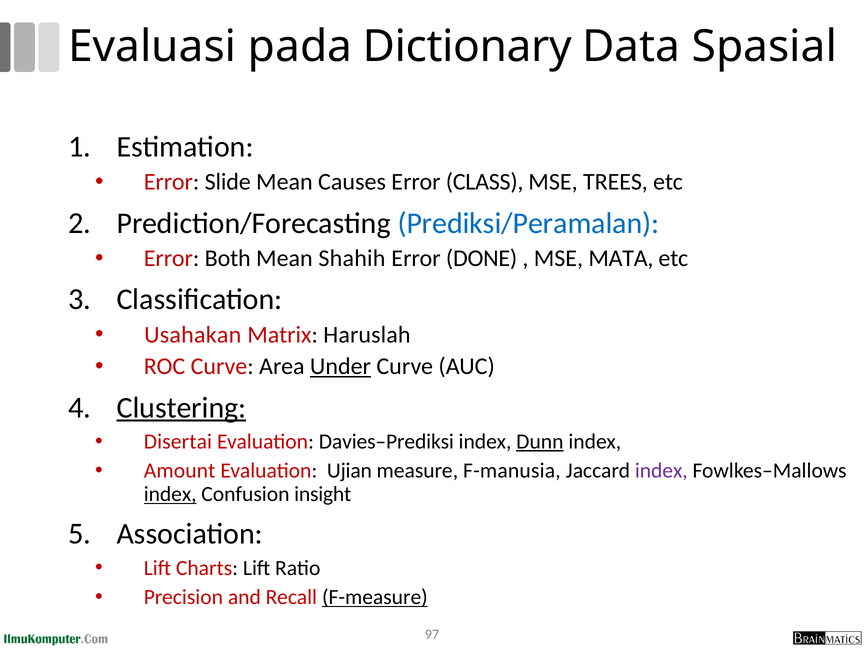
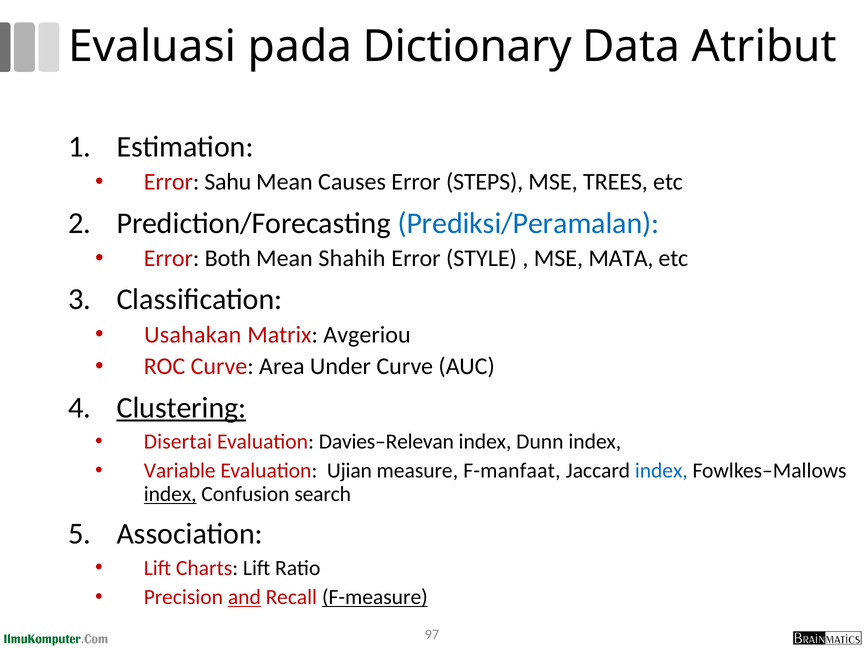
Spasial: Spasial -> Atribut (764, 47)
Slide: Slide -> Sahu (228, 182)
CLASS: CLASS -> STEPS (485, 182)
DONE: DONE -> STYLE (481, 258)
Haruslah: Haruslah -> Avgeriou (367, 335)
Under underline: present -> none (340, 366)
Davies–Prediksi: Davies–Prediksi -> Davies–Relevan (386, 442)
Dunn underline: present -> none (540, 442)
Amount: Amount -> Variable (180, 471)
F-manusia: F-manusia -> F-manfaat (512, 471)
index colour: purple -> blue (661, 471)
insight: insight -> search (323, 494)
and underline: none -> present (244, 597)
